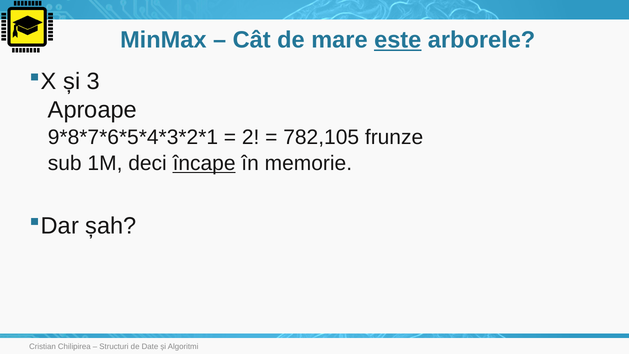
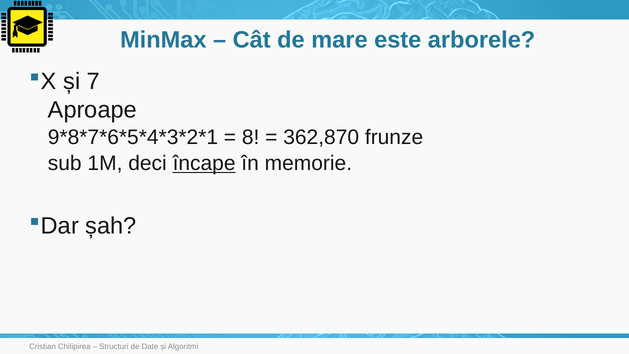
este underline: present -> none (398, 40)
3: 3 -> 7 (93, 81)
2: 2 -> 8 (251, 137)
782,105: 782,105 -> 362,870 (321, 137)
